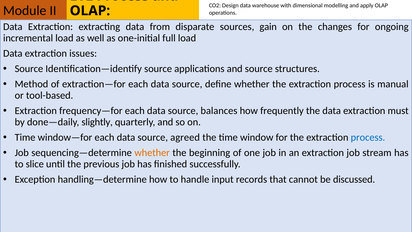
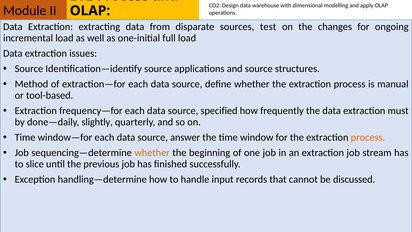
gain: gain -> test (268, 27)
balances: balances -> specified (219, 111)
agreed: agreed -> answer (185, 137)
process colour: blue -> orange (368, 137)
